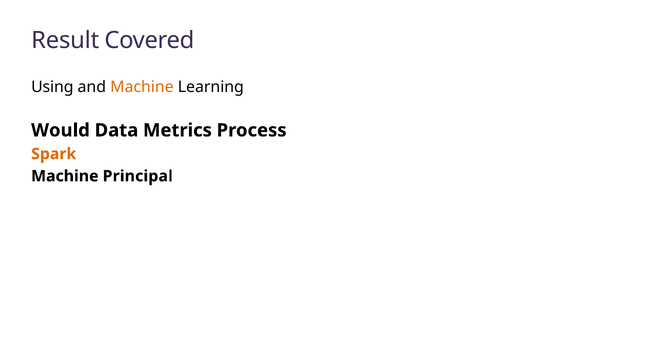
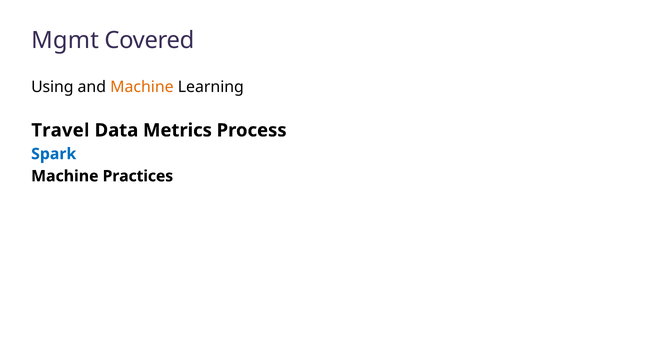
Result: Result -> Mgmt (65, 40)
Would: Would -> Travel (60, 130)
Spark colour: orange -> blue (54, 154)
Principal: Principal -> Practices (138, 176)
